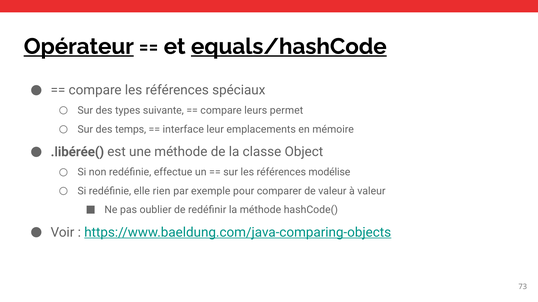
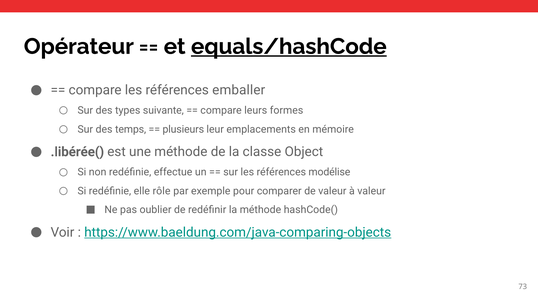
Opérateur underline: present -> none (79, 47)
spéciaux: spéciaux -> emballer (239, 90)
permet: permet -> formes (287, 111)
interface: interface -> plusieurs (183, 130)
rien: rien -> rôle (162, 191)
